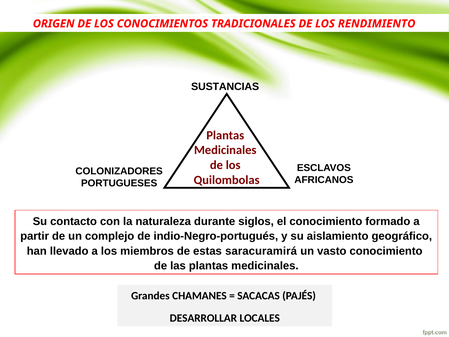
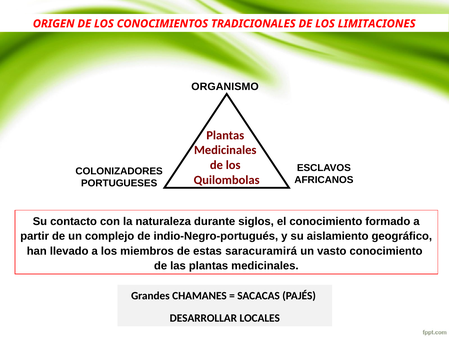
RENDIMIENTO: RENDIMIENTO -> LIMITACIONES (377, 24)
SUSTANCIAS: SUSTANCIAS -> ORGANISMO (225, 87)
